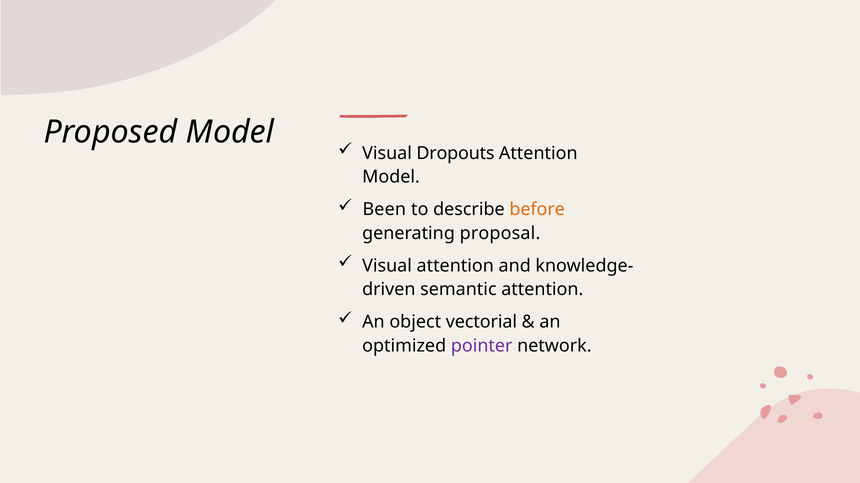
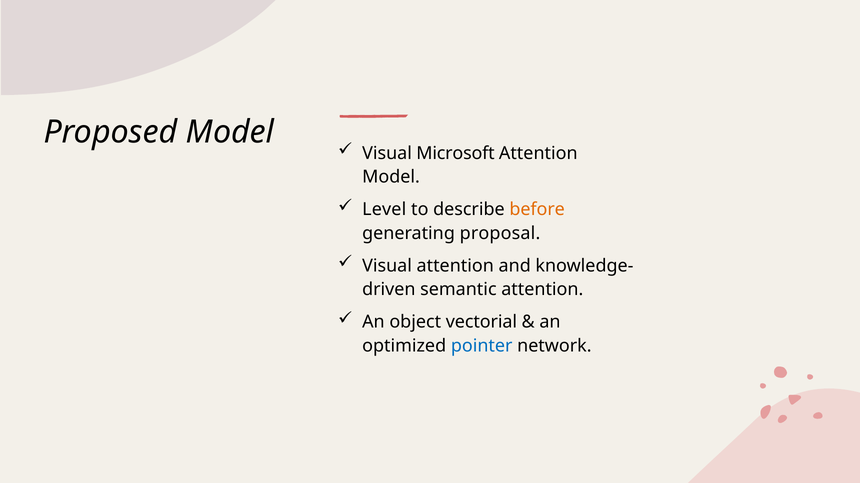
Dropouts: Dropouts -> Microsoft (455, 154)
Been: Been -> Level (384, 210)
pointer colour: purple -> blue (482, 346)
